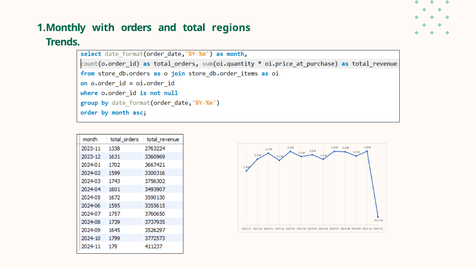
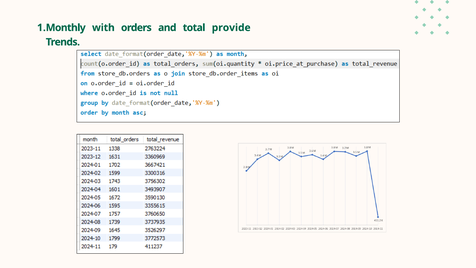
regions: regions -> provide (231, 28)
